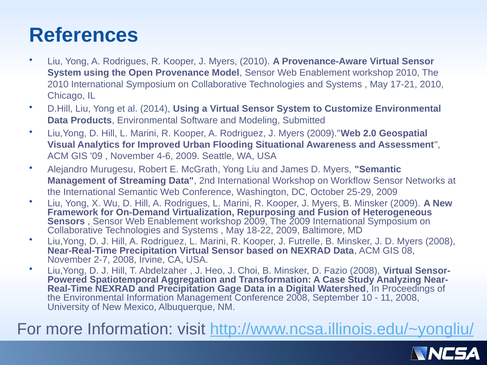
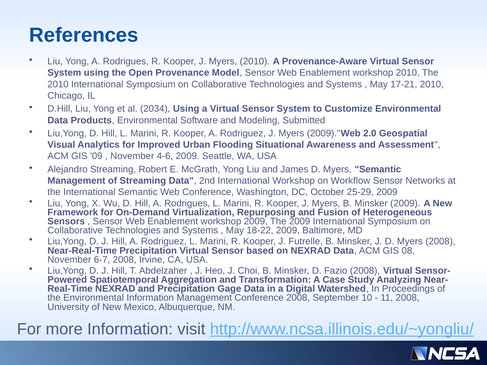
2014: 2014 -> 2034 (155, 109)
Alejandro Murugesu: Murugesu -> Streaming (113, 170)
2-7: 2-7 -> 6-7 (102, 260)
